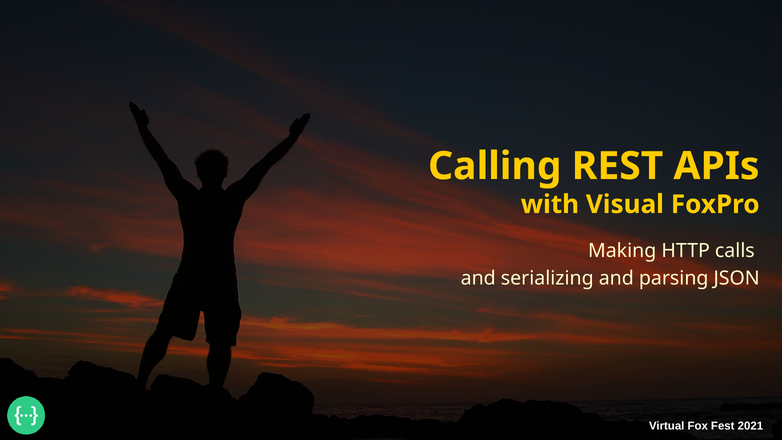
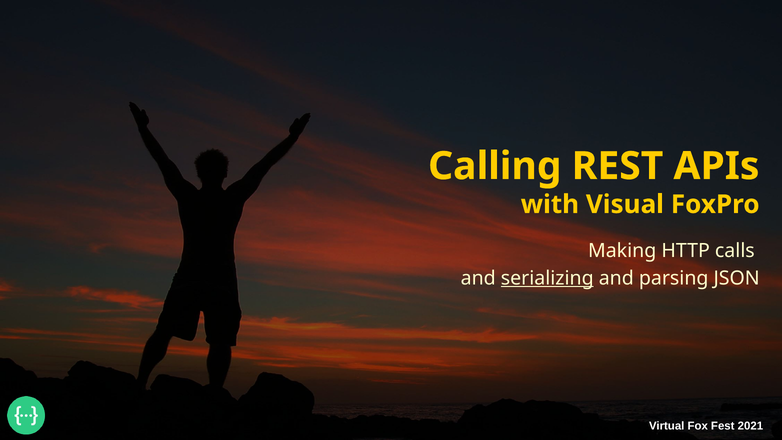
serializing underline: none -> present (547, 278)
